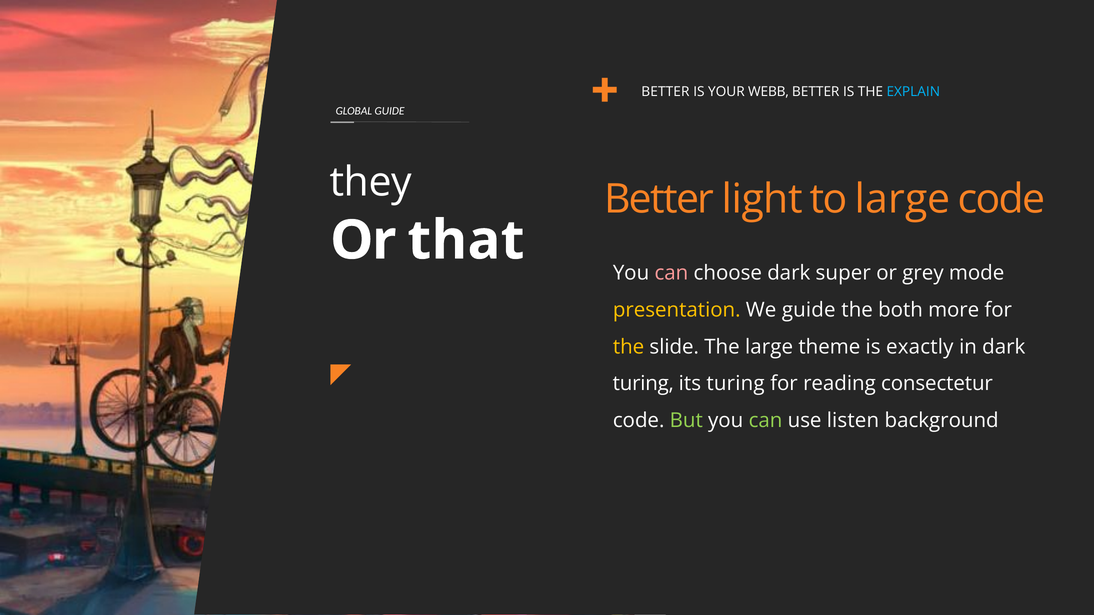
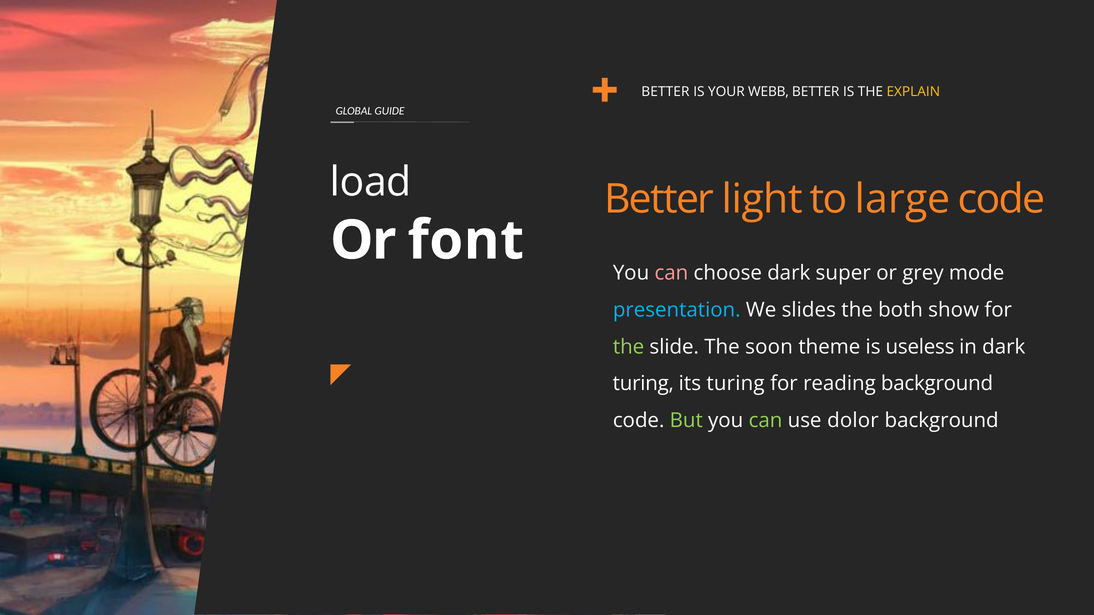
EXPLAIN colour: light blue -> yellow (913, 92)
they: they -> load (371, 182)
that: that -> font (466, 241)
presentation colour: yellow -> light blue (677, 310)
We guide: guide -> slides (809, 310)
more: more -> show (954, 310)
the colour: yellow -> light green (629, 347)
The large: large -> soon (769, 347)
exactly: exactly -> useless (920, 347)
reading consectetur: consectetur -> background (937, 384)
listen: listen -> dolor (853, 421)
